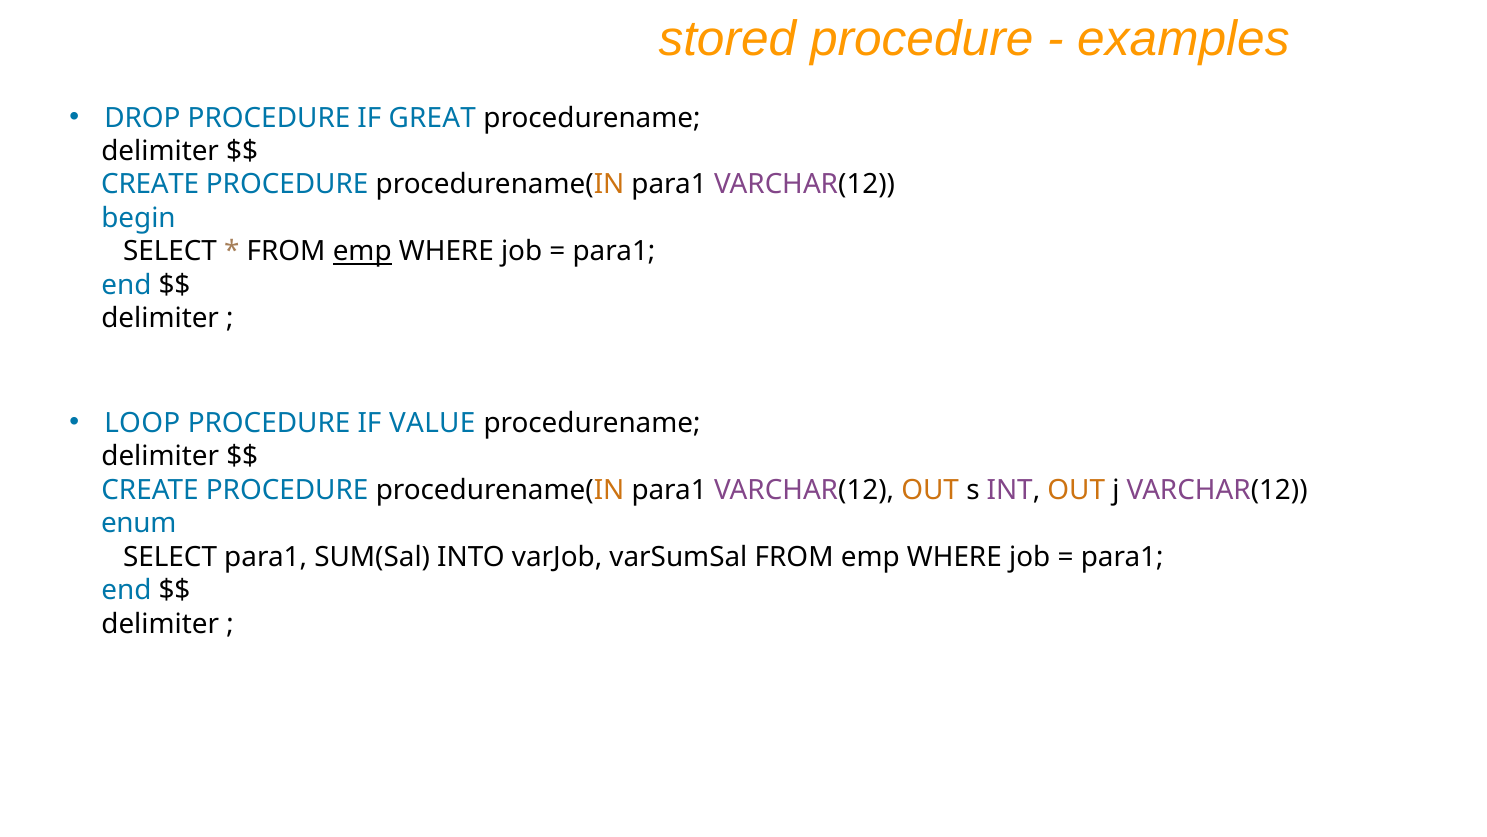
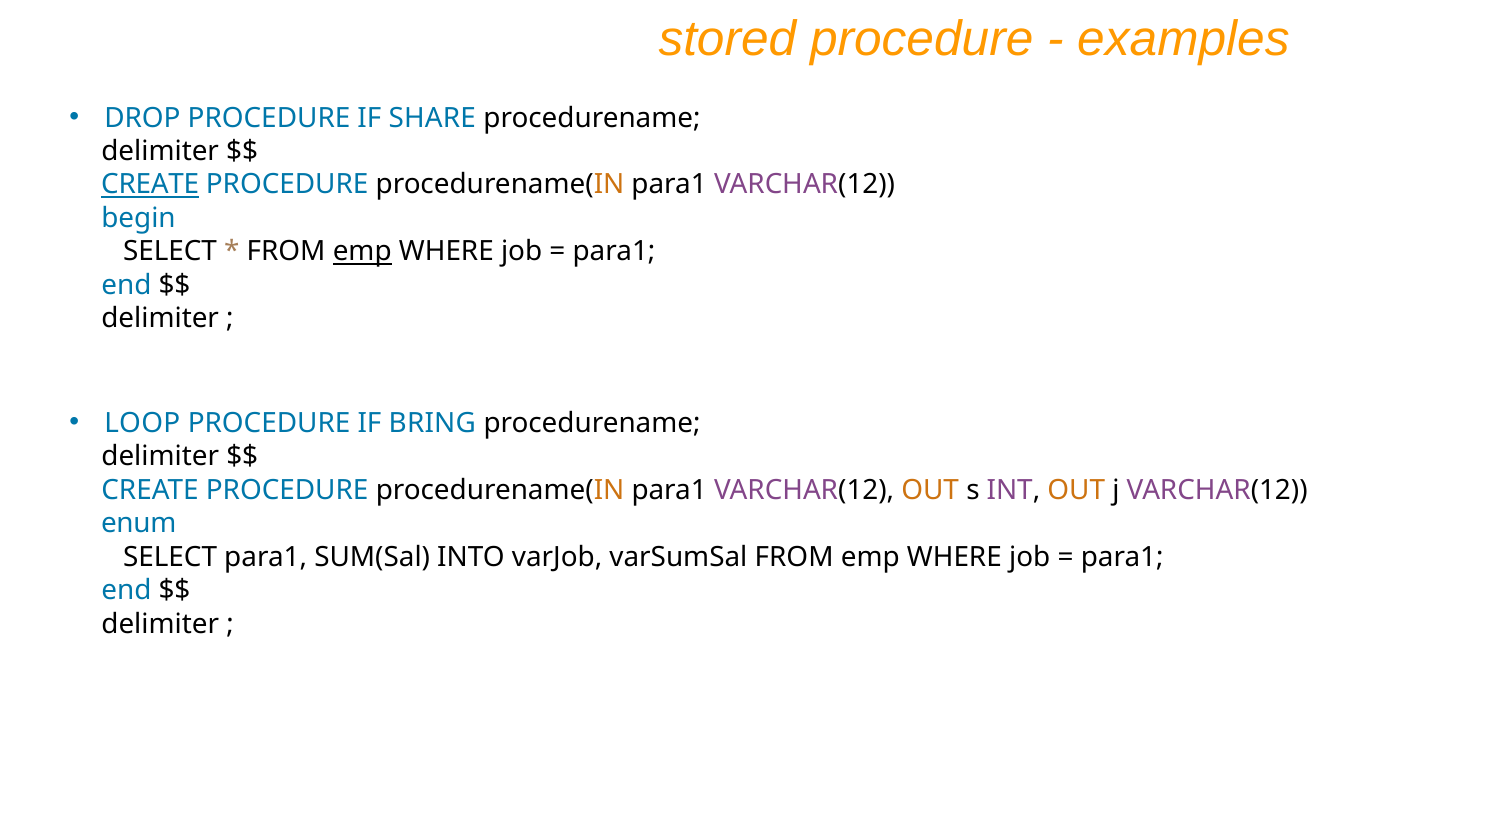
GREAT: GREAT -> SHARE (432, 118)
CREATE underline: none -> present (150, 185)
VALUE: VALUE -> BRING (432, 423)
